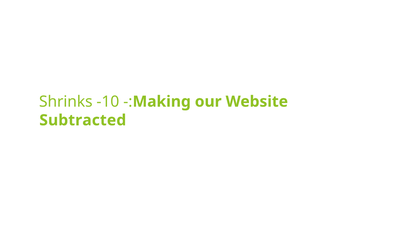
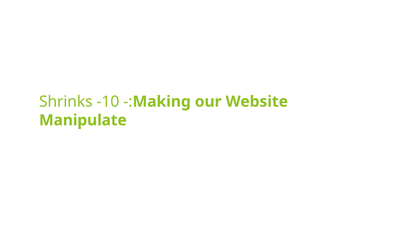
Subtracted: Subtracted -> Manipulate (83, 120)
